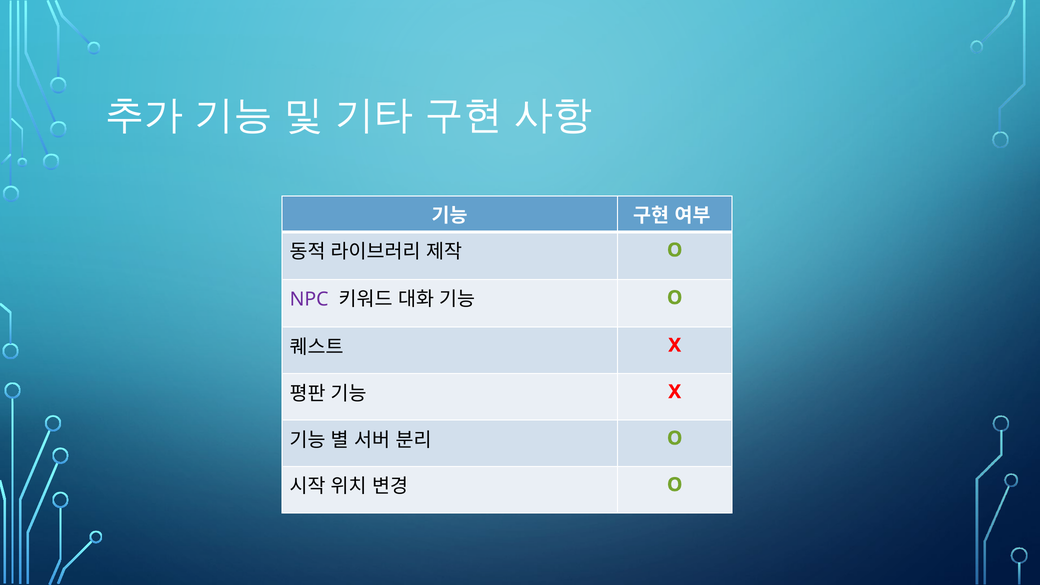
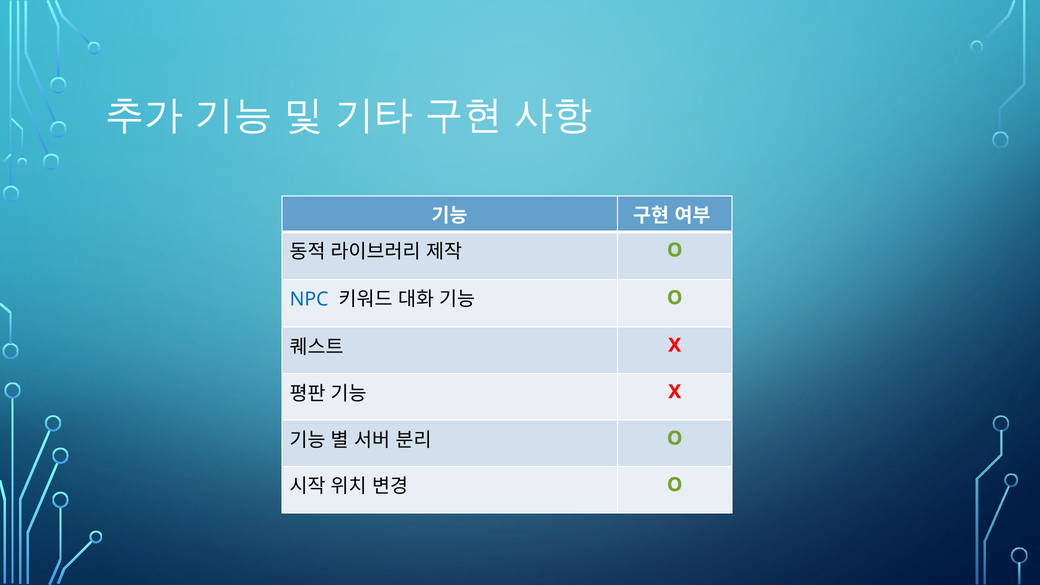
NPC colour: purple -> blue (309, 300)
